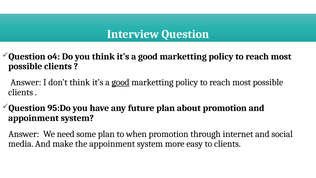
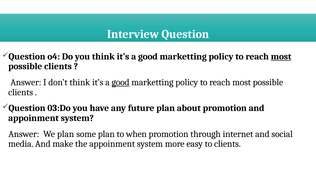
most underline: none -> present (281, 56)
95:Do: 95:Do -> 03:Do (59, 108)
We need: need -> plan (66, 134)
